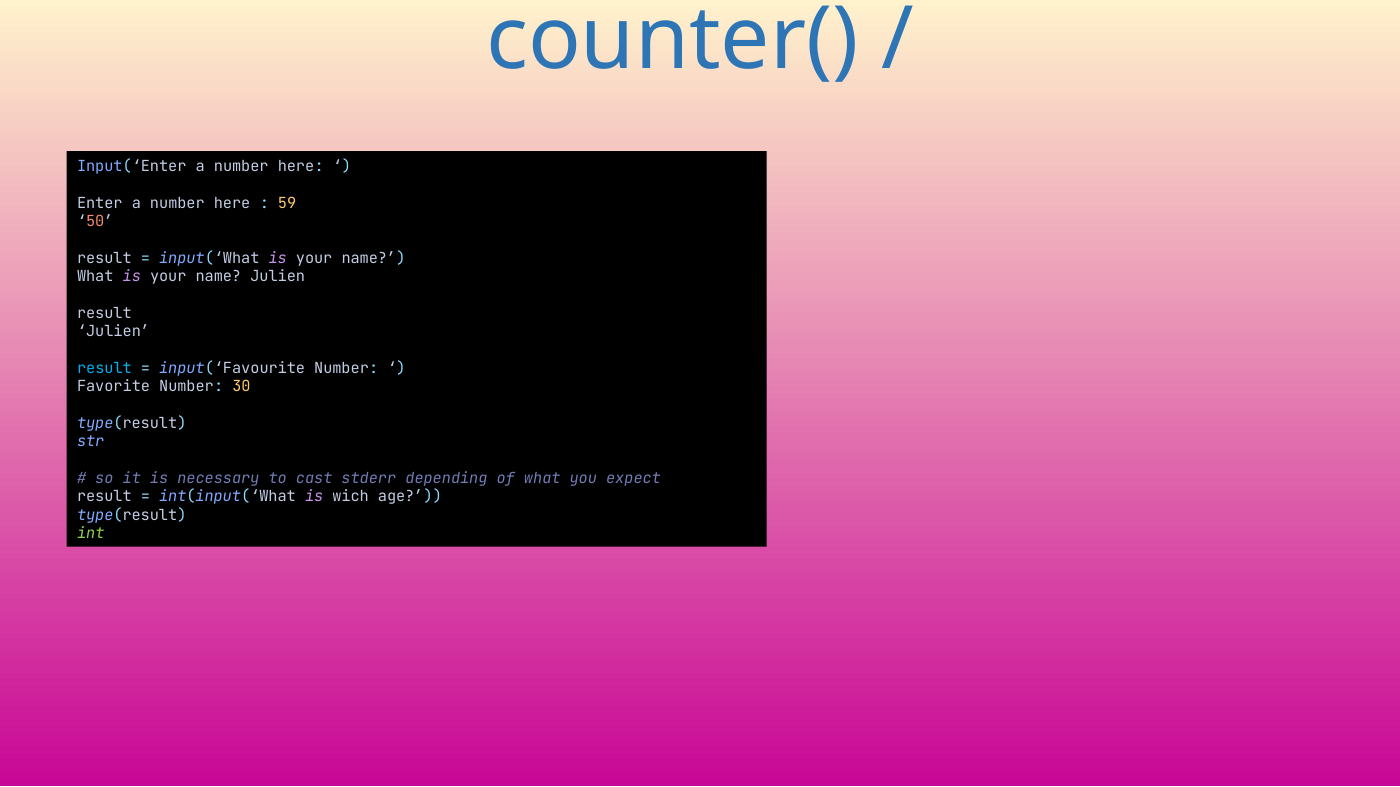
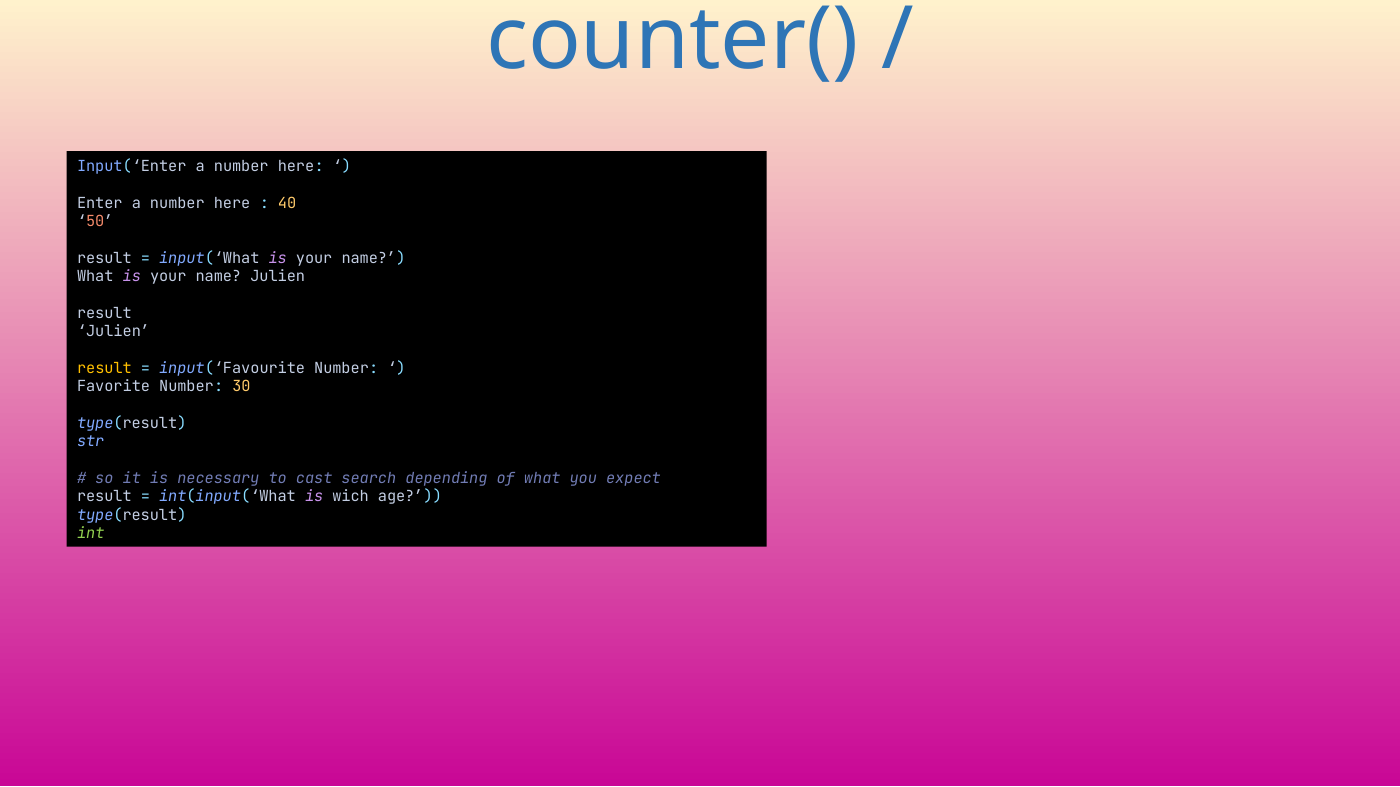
59: 59 -> 40 (287, 203)
result colour: light blue -> yellow (104, 369)
stderr: stderr -> search (369, 479)
